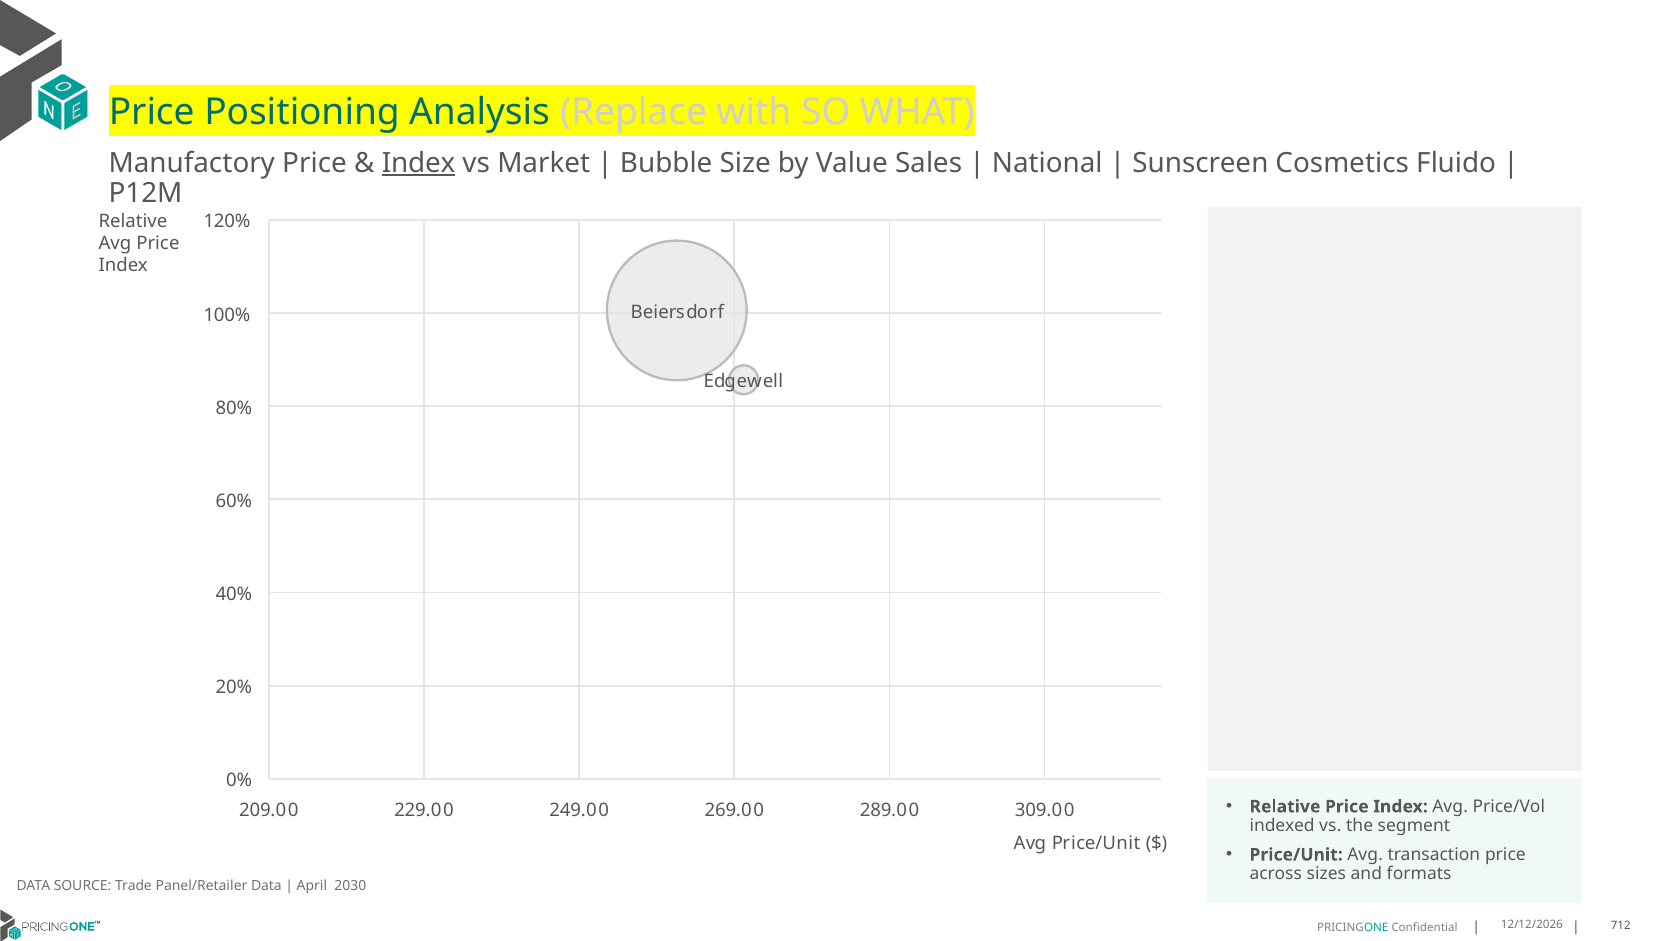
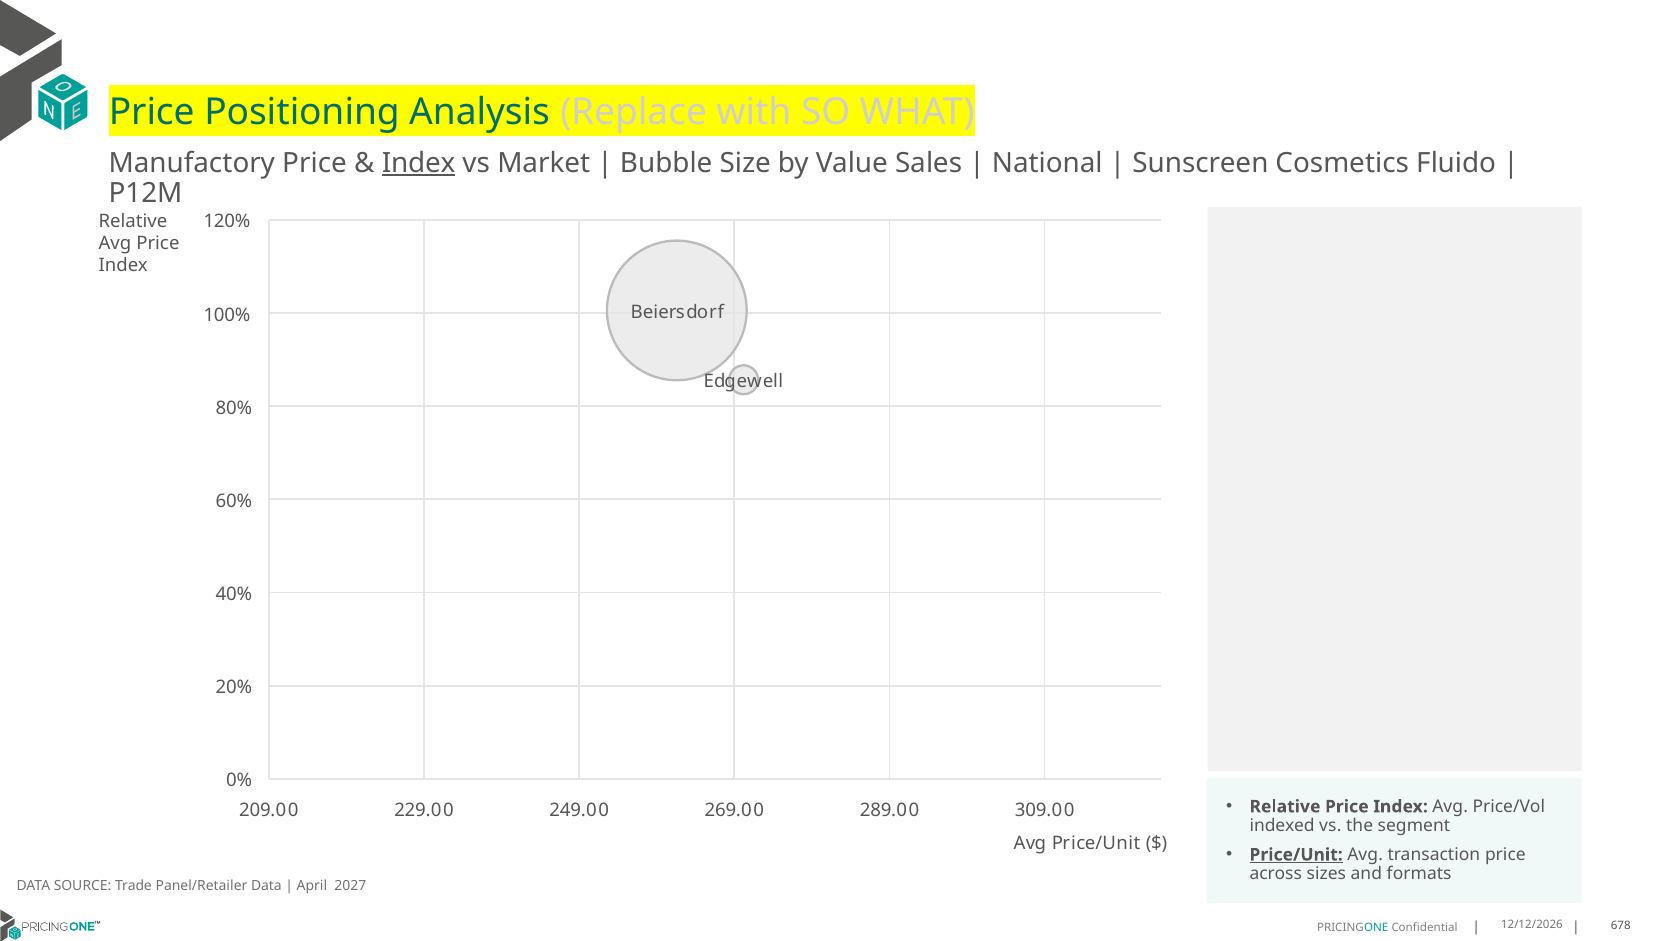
Price/Unit underline: none -> present (1296, 854)
2030: 2030 -> 2027 (350, 886)
712: 712 -> 678 (1621, 925)
